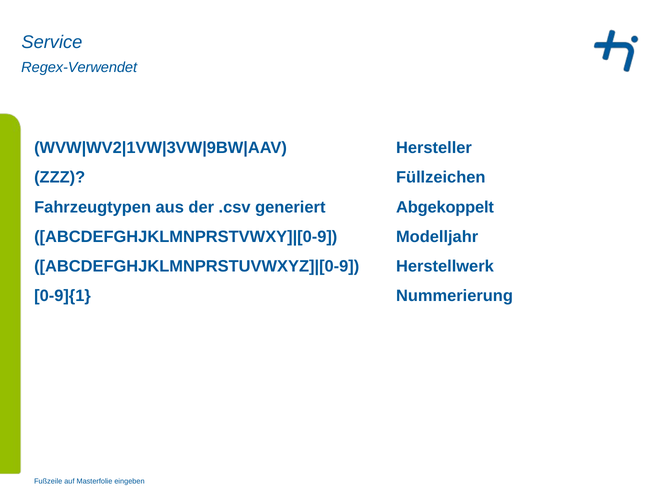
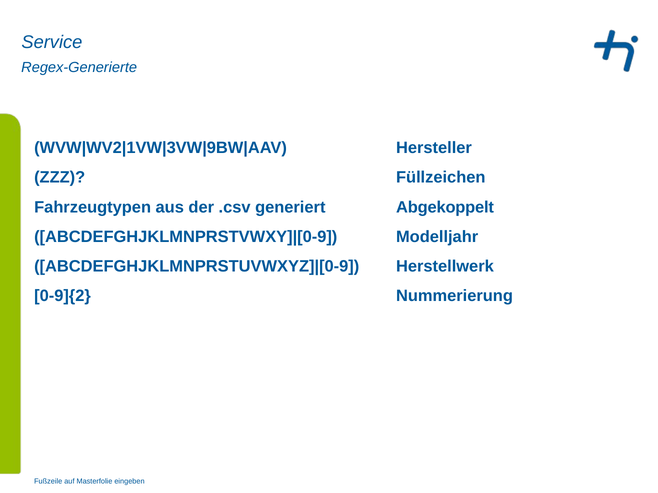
Regex-Verwendet: Regex-Verwendet -> Regex-Generierte (79, 67)
0-9]{1: 0-9]{1 -> 0-9]{2 (62, 296)
